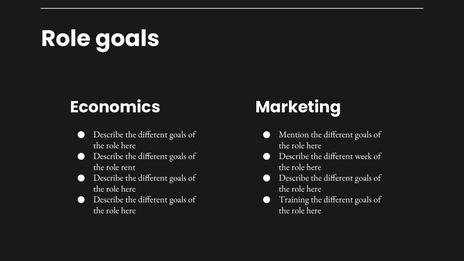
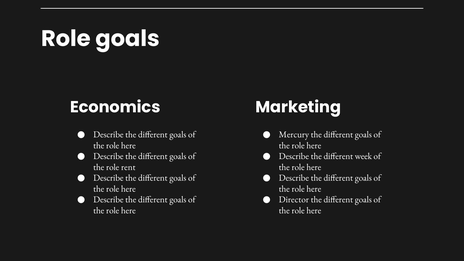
Mention: Mention -> Mercury (294, 135)
Training: Training -> Director (294, 200)
